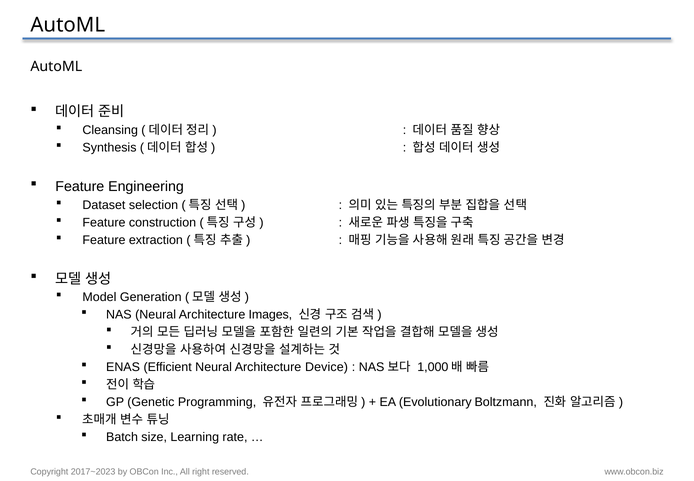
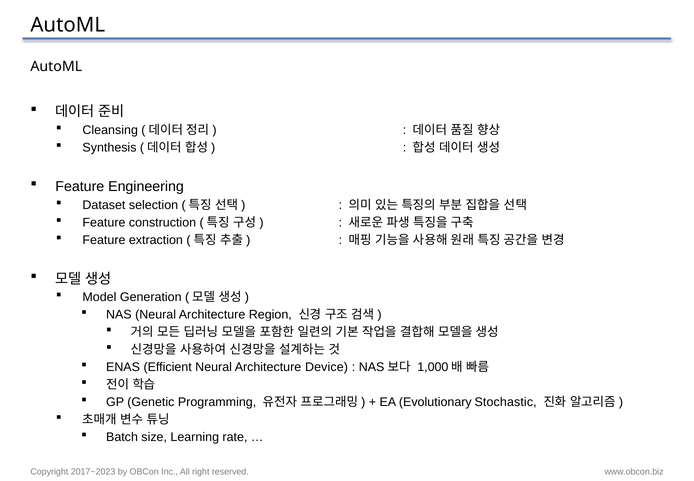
Images: Images -> Region (270, 314)
Boltzmann: Boltzmann -> Stochastic (506, 402)
